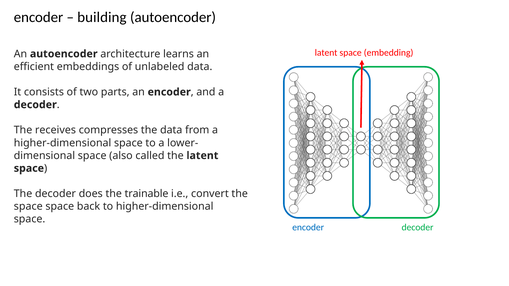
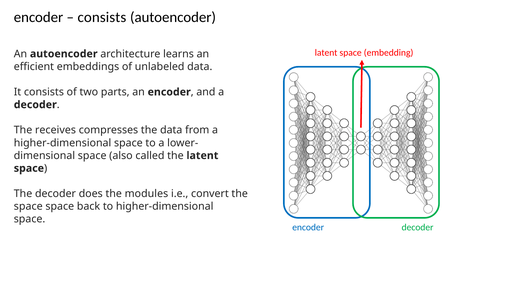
building: building -> consists (102, 17)
trainable: trainable -> modules (146, 194)
